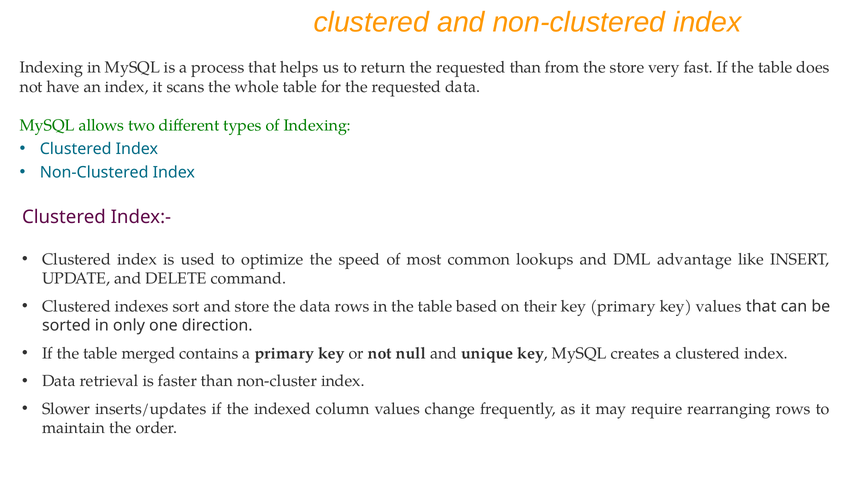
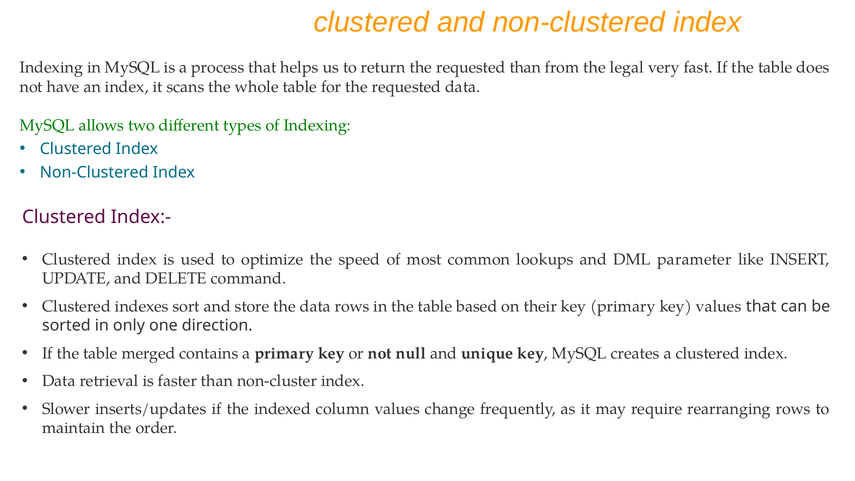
the store: store -> legal (627, 67)
advantage: advantage -> parameter (694, 259)
